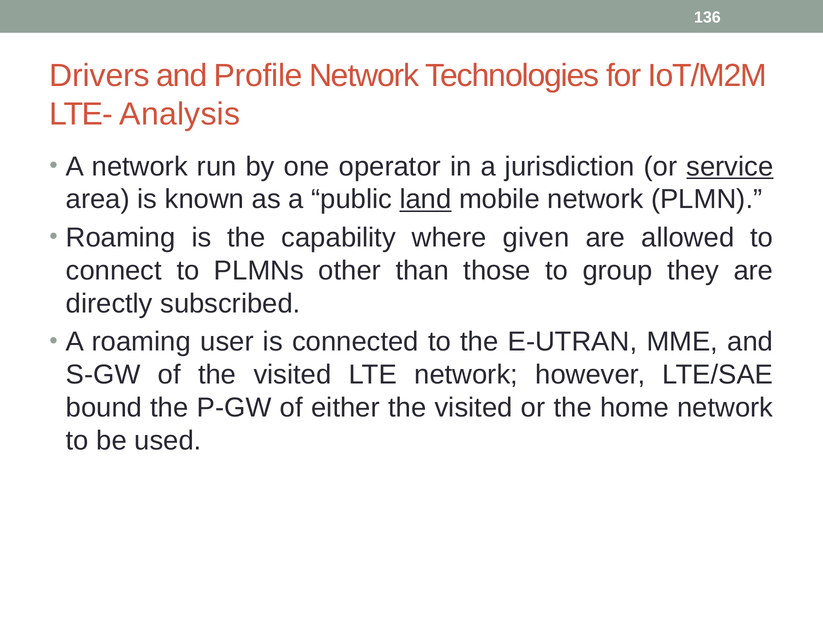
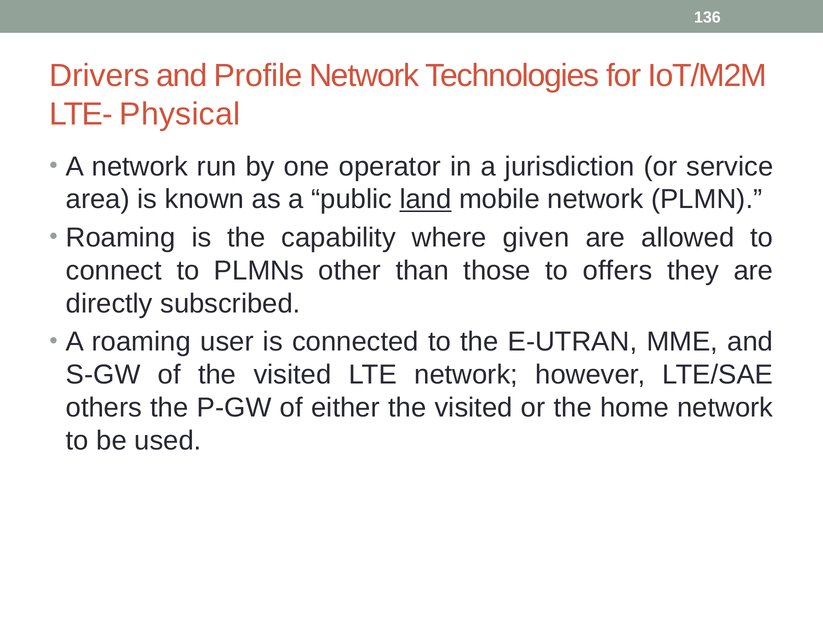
Analysis: Analysis -> Physical (180, 114)
service underline: present -> none (730, 167)
group: group -> offers (618, 271)
bound: bound -> others (104, 408)
